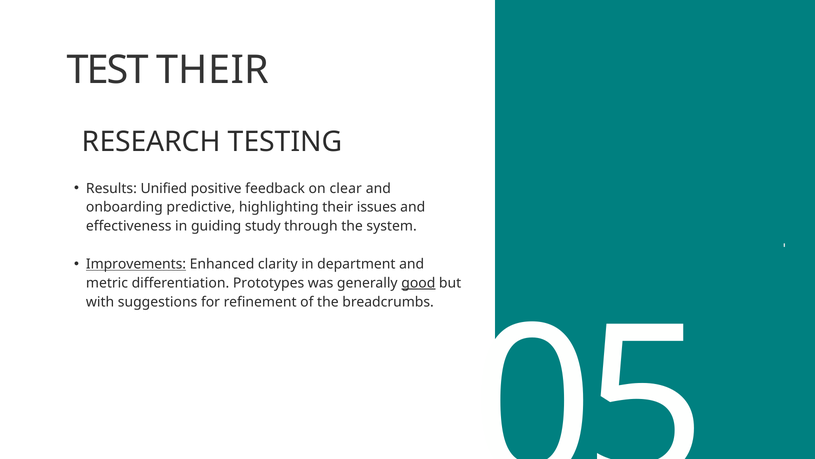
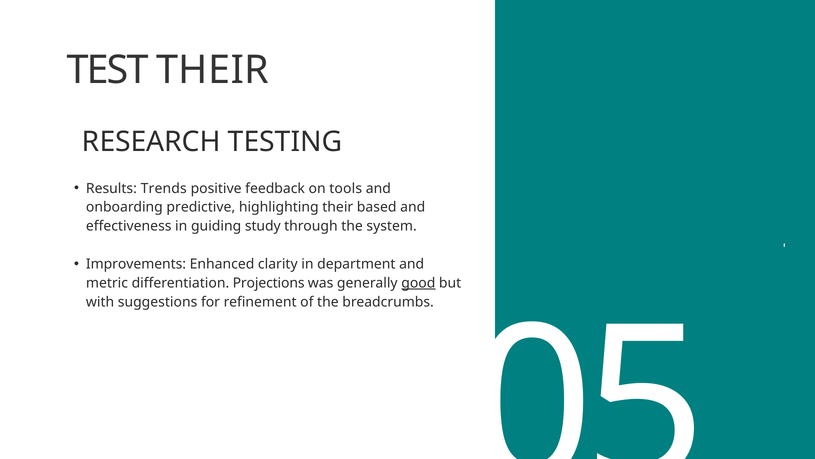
Unified: Unified -> Trends (164, 188)
clear: clear -> tools (346, 188)
issues: issues -> based (377, 207)
Improvements underline: present -> none (136, 264)
Prototypes: Prototypes -> Projections (269, 283)
